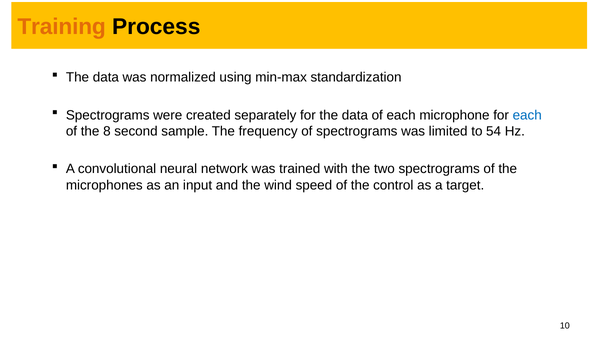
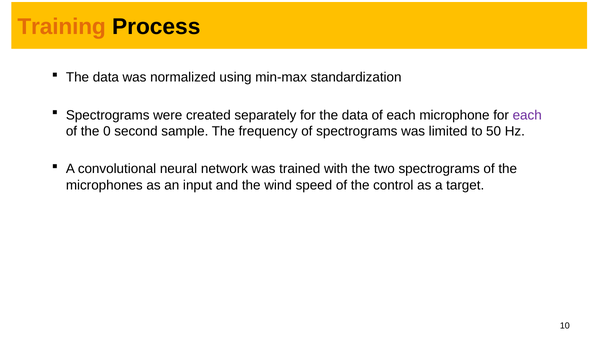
each colour: blue -> purple (527, 115)
8: 8 -> 0 (107, 131)
54: 54 -> 50 (494, 131)
